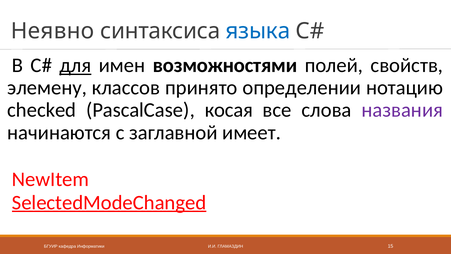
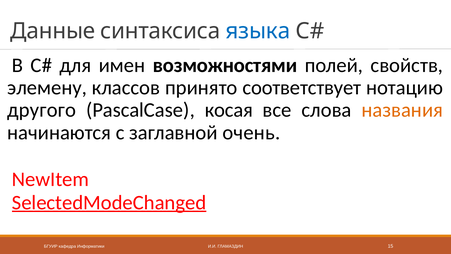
Неявно: Неявно -> Данные (53, 31)
для underline: present -> none (75, 65)
определении: определении -> соответствует (302, 88)
checked: checked -> другого (42, 110)
названия colour: purple -> orange (402, 110)
имеет: имеет -> очень (251, 132)
